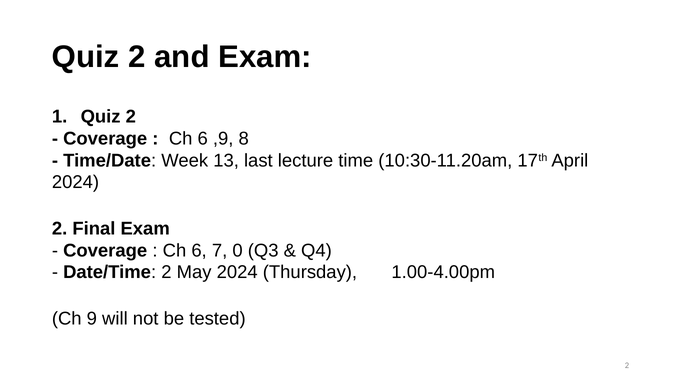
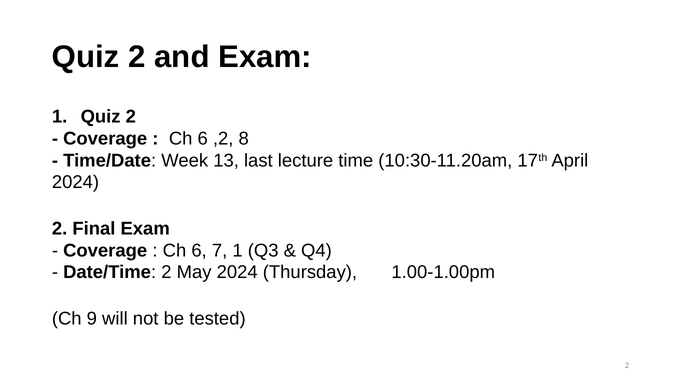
,9: ,9 -> ,2 (223, 139)
7 0: 0 -> 1 (238, 250)
1.00-4.00pm: 1.00-4.00pm -> 1.00-1.00pm (443, 272)
